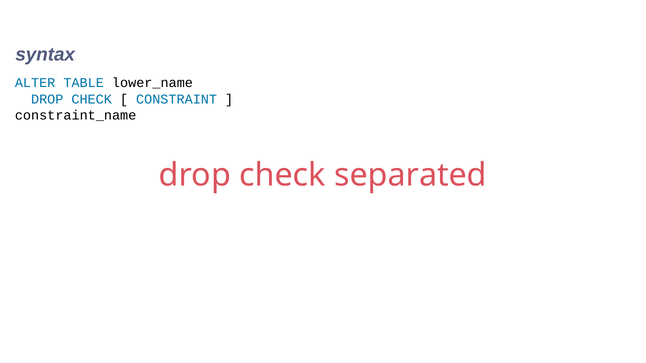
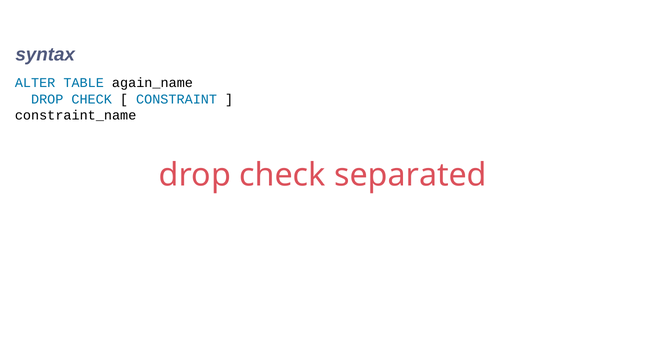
lower_name: lower_name -> again_name (152, 83)
